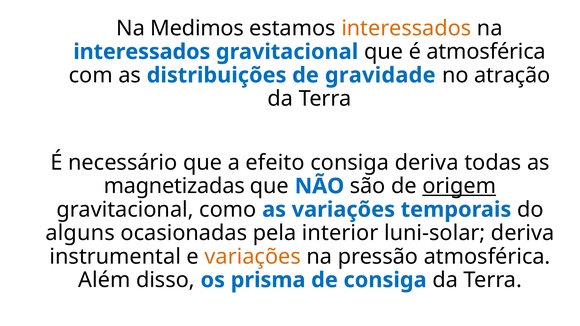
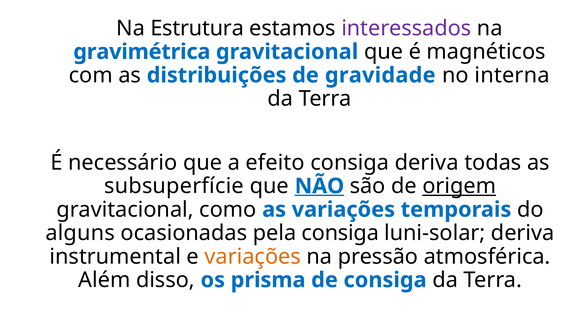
Medimos: Medimos -> Estrutura (197, 28)
interessados colour: orange -> purple (406, 28)
interessados: interessados -> gravimétrica (142, 52)
é atmosférica: atmosférica -> magnéticos (486, 52)
atração: atração -> interna (512, 75)
magnetizadas: magnetizadas -> subsuperfície (174, 186)
NÃO underline: none -> present (319, 186)
pela interior: interior -> consiga (340, 233)
